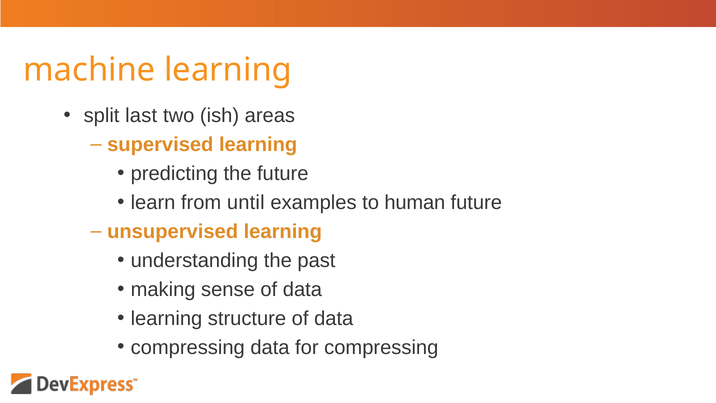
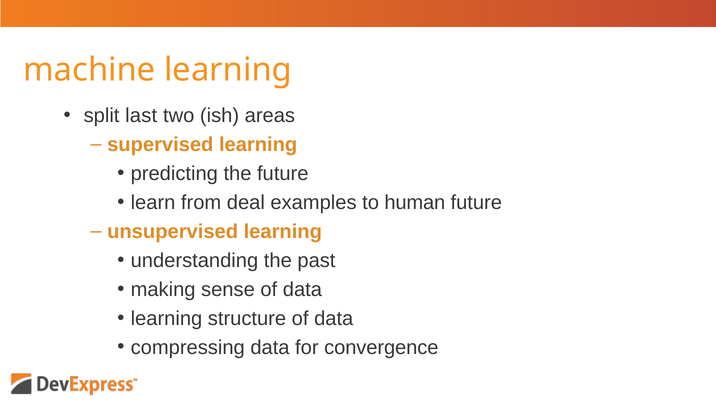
until: until -> deal (246, 202)
for compressing: compressing -> convergence (381, 347)
